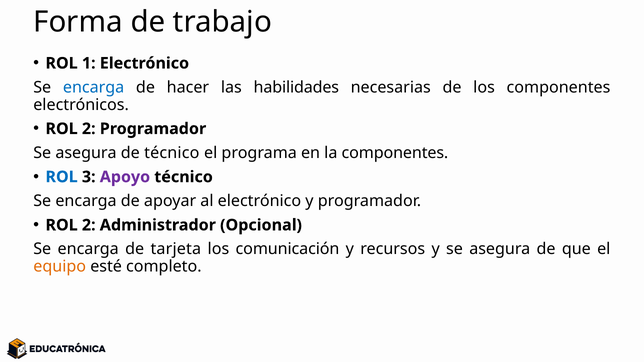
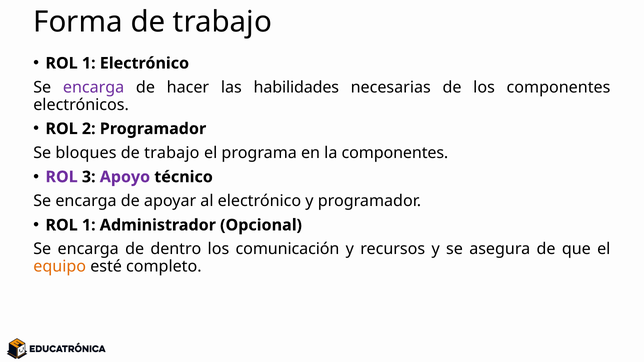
encarga colour: blue -> purple (94, 87)
asegura: asegura -> bloques (86, 153)
técnico: técnico -> trabajo (172, 153)
ROL colour: blue -> purple (62, 177)
2: 2 -> 1 (89, 225)
tarjeta: tarjeta -> dentro (176, 249)
